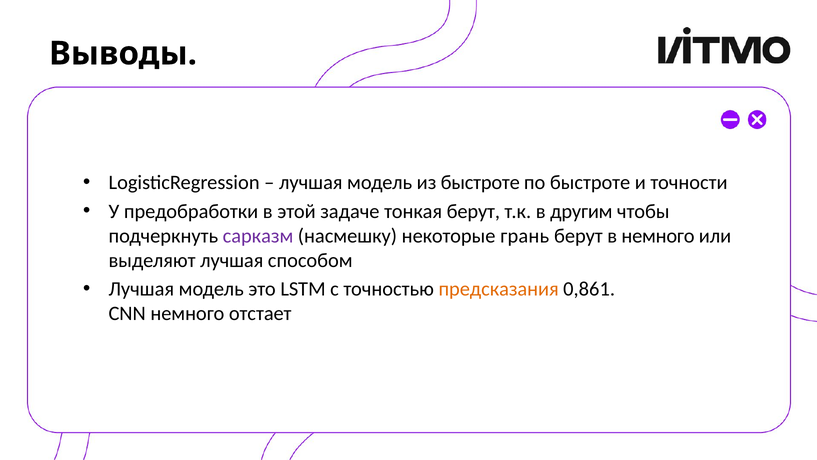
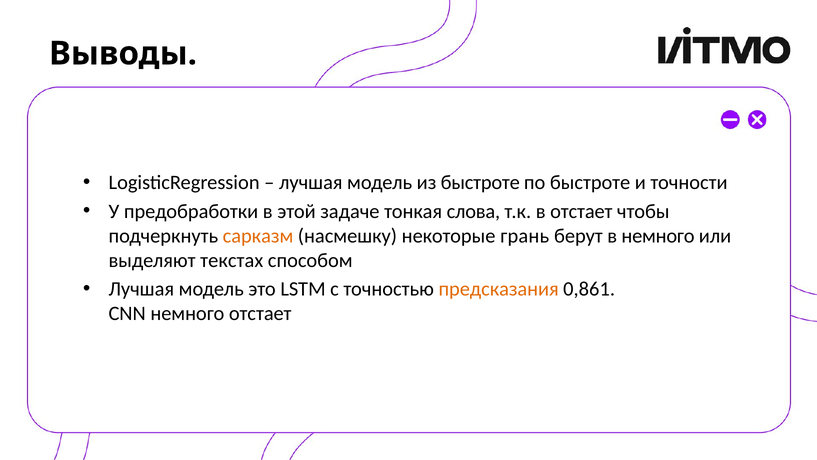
тонкая берут: берут -> слова (473, 211)
в другим: другим -> отстает (581, 211)
сарказм colour: purple -> orange (258, 236)
выделяют лучшая: лучшая -> текстах (232, 260)
